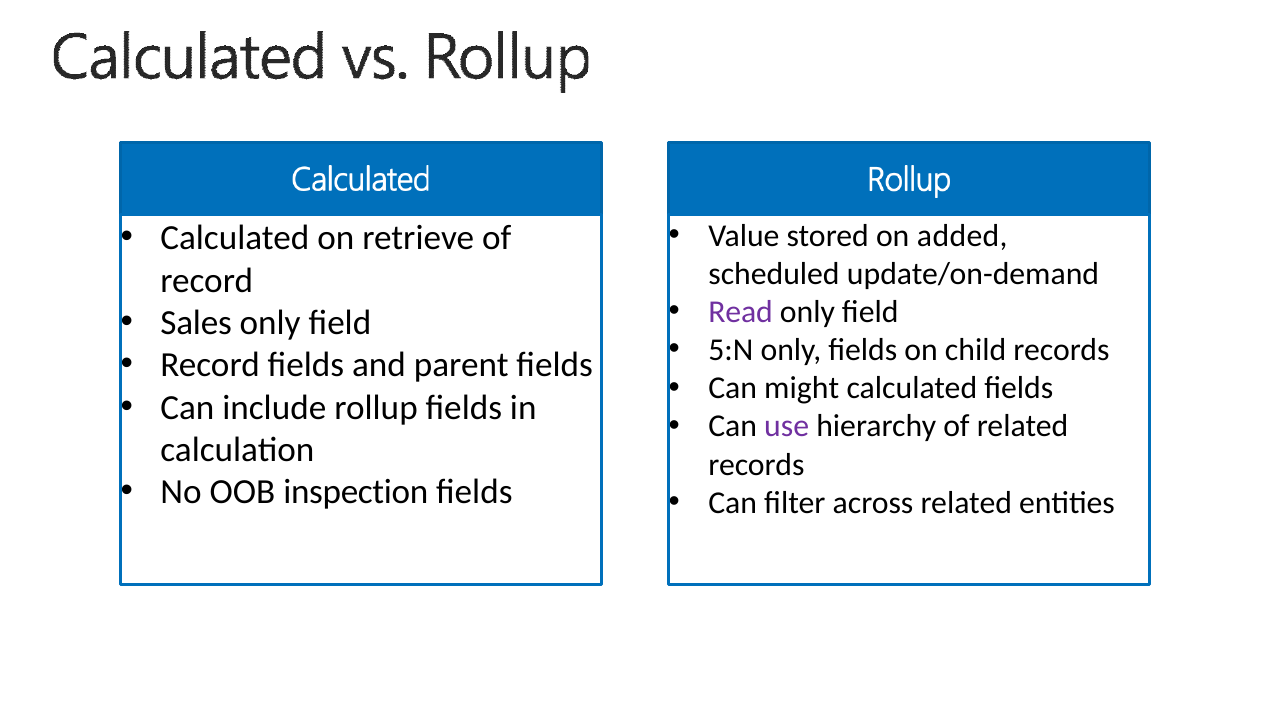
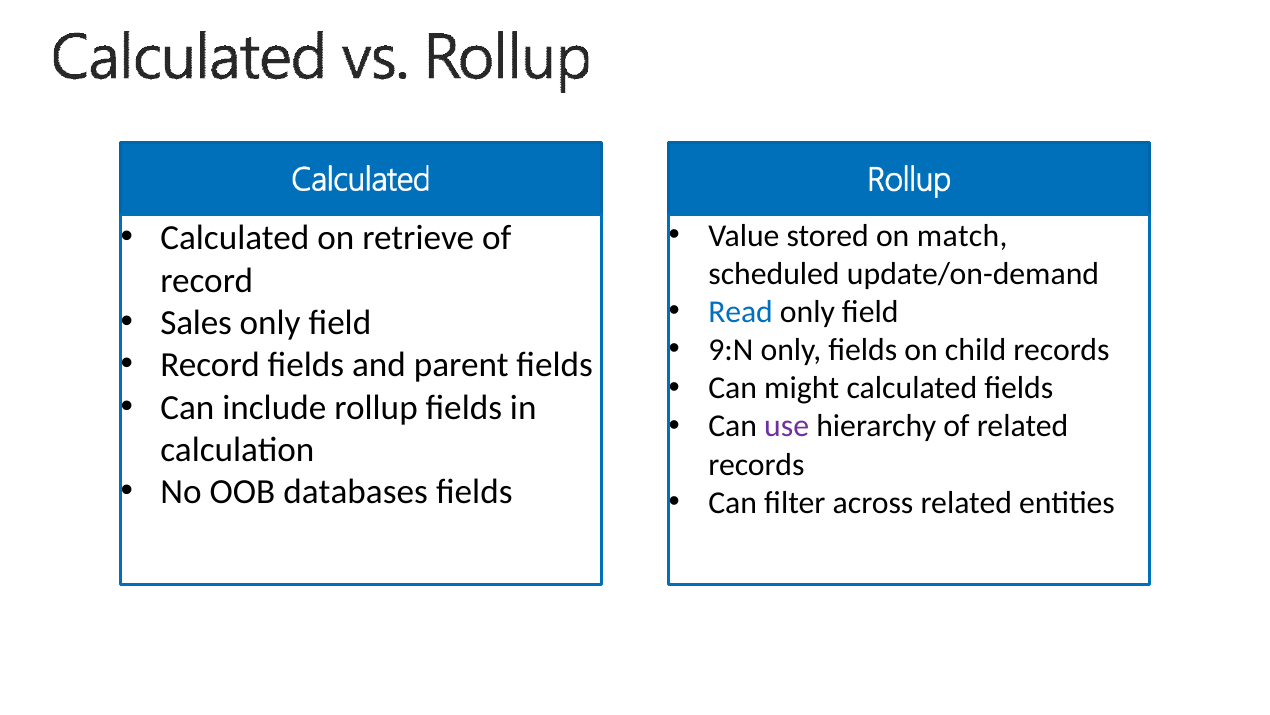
added: added -> match (962, 236)
Read colour: purple -> blue (741, 312)
5:N: 5:N -> 9:N (731, 350)
inspection: inspection -> databases (356, 492)
